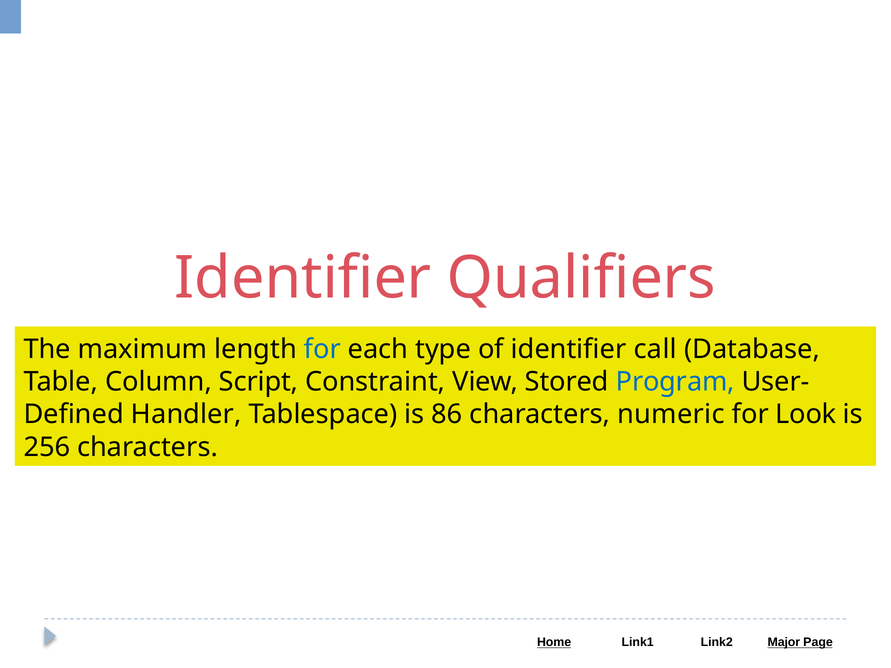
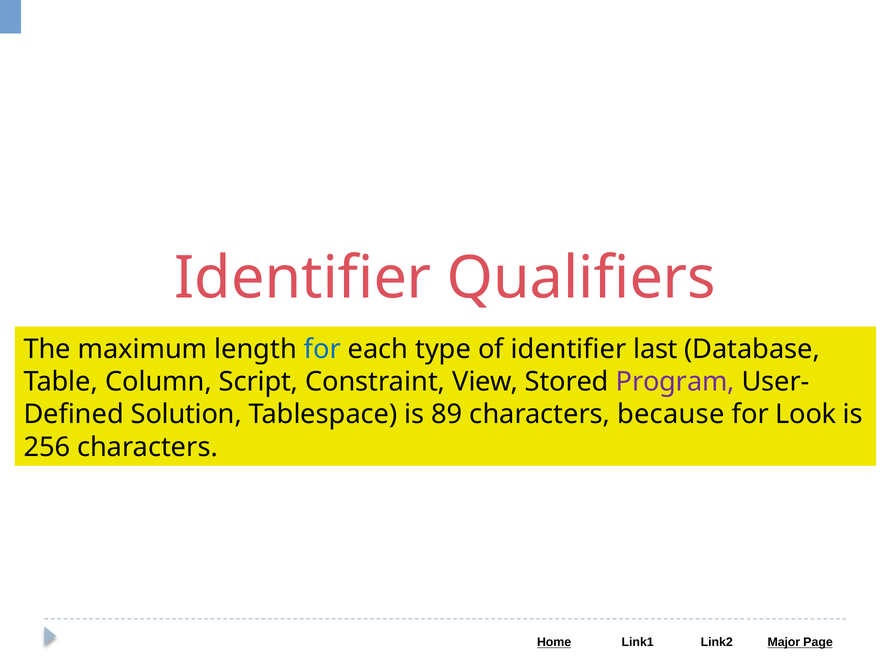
call: call -> last (655, 349)
Program colour: blue -> purple (675, 382)
Handler: Handler -> Solution (186, 415)
86: 86 -> 89 (447, 415)
numeric: numeric -> because (671, 415)
